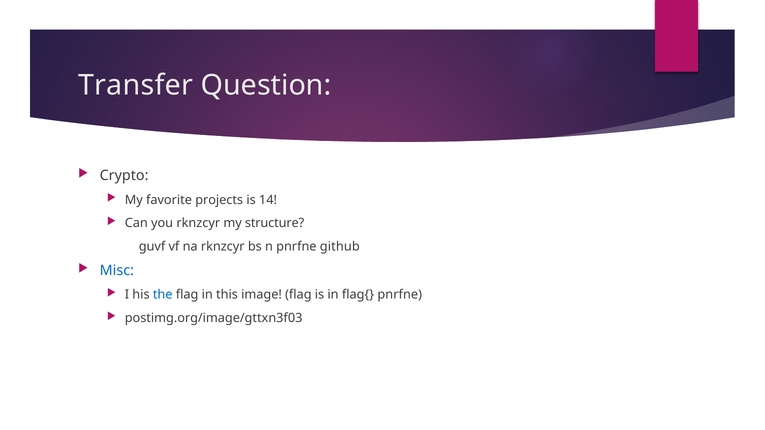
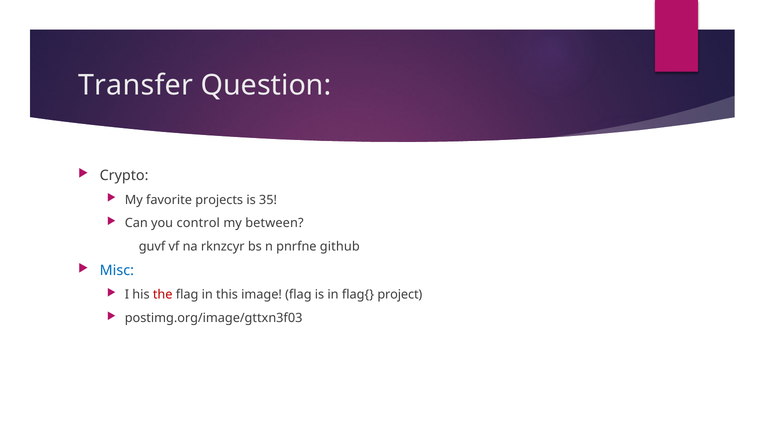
14: 14 -> 35 (268, 200)
you rknzcyr: rknzcyr -> control (198, 223)
structure: structure -> between (274, 223)
the colour: blue -> red (163, 295)
flag{ pnrfne: pnrfne -> project (400, 295)
